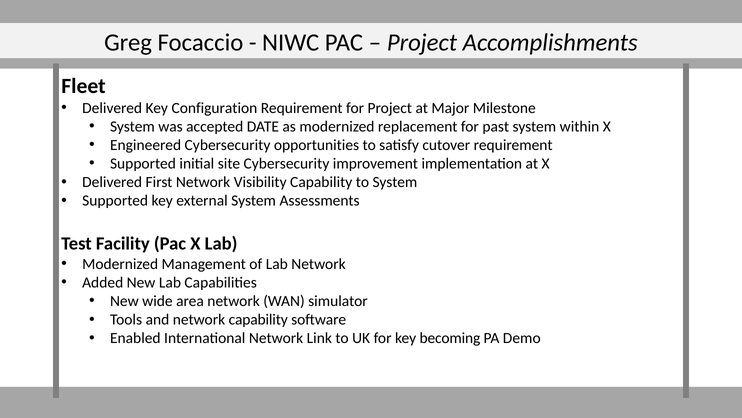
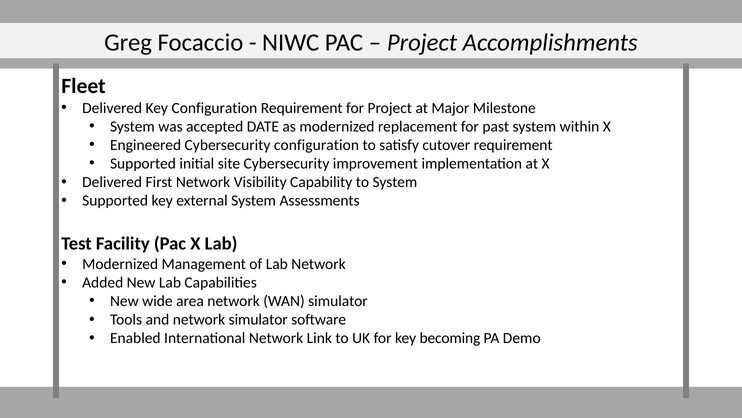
Cybersecurity opportunities: opportunities -> configuration (316, 145)
network capability: capability -> simulator (258, 319)
